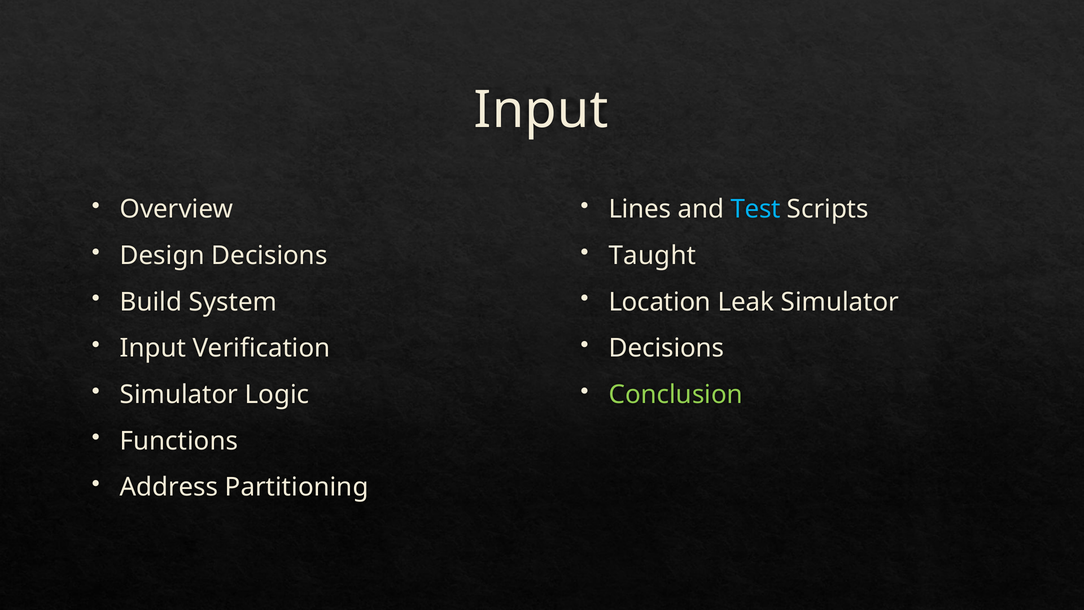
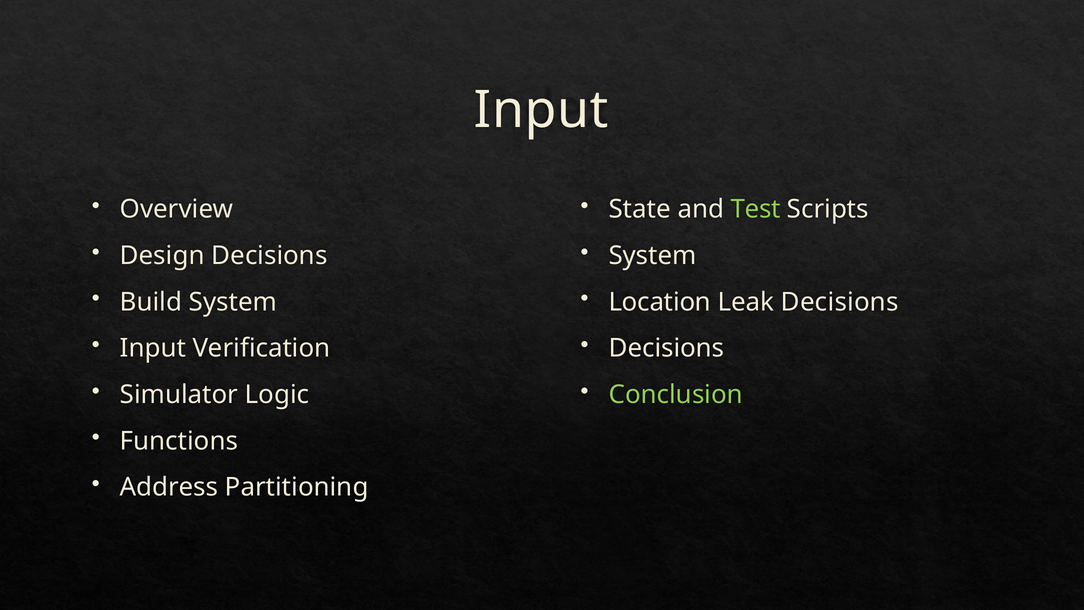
Lines: Lines -> State (640, 209)
Test colour: light blue -> light green (756, 209)
Taught: Taught -> System (653, 256)
Leak Simulator: Simulator -> Decisions (840, 302)
